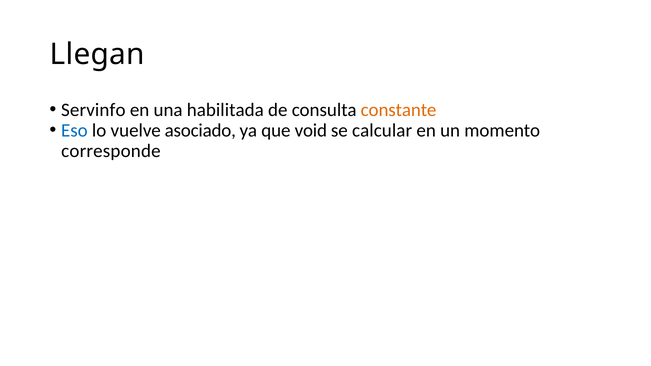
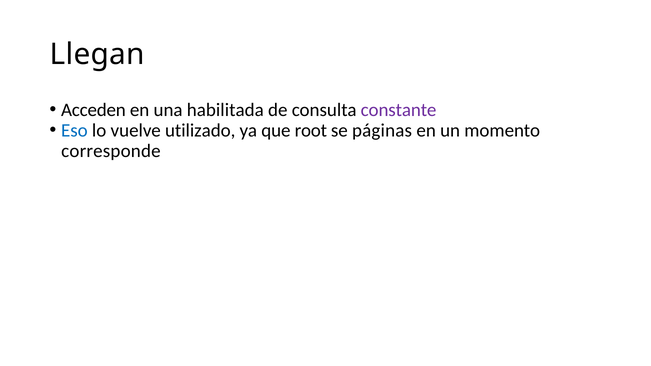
Servinfo: Servinfo -> Acceden (93, 110)
constante colour: orange -> purple (399, 110)
asociado: asociado -> utilizado (200, 131)
void: void -> root (311, 131)
calcular: calcular -> páginas (382, 131)
